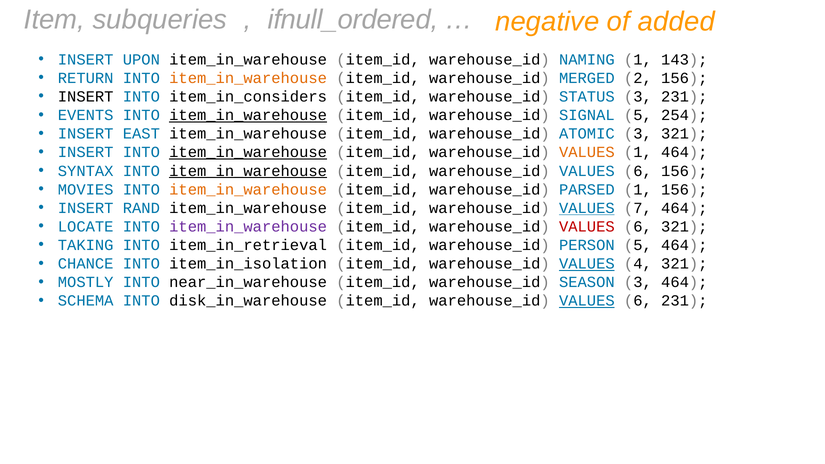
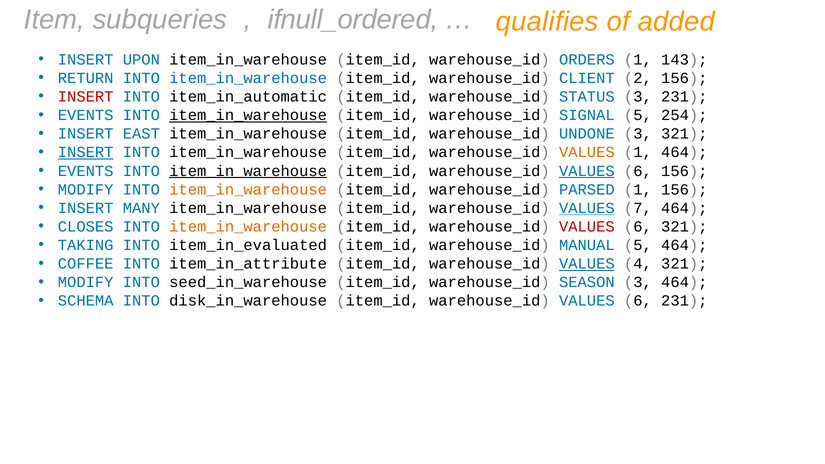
negative: negative -> qualifies (547, 21)
NAMING: NAMING -> ORDERS (587, 60)
item_in_warehouse colour: orange -> blue (248, 78)
MERGED: MERGED -> CLIENT (587, 78)
INSERT colour: black -> red (86, 97)
item_in_considers: item_in_considers -> item_in_automatic (248, 97)
ATOMIC: ATOMIC -> UNDONE (587, 134)
INSERT underline: none -> present (86, 152)
item_in_warehouse underline: present -> none (248, 152)
SYNTAX: SYNTAX -> EVENTS (86, 171)
VALUES underline: none -> present (587, 171)
MOVIES: MOVIES -> MODIFY (86, 190)
RAND: RAND -> MANY (141, 208)
LOCATE: LOCATE -> CLOSES (86, 227)
item_in_warehouse colour: purple -> orange (248, 227)
item_in_retrieval: item_in_retrieval -> item_in_evaluated (248, 245)
PERSON: PERSON -> MANUAL (587, 245)
CHANCE: CHANCE -> COFFEE (86, 264)
item_in_isolation: item_in_isolation -> item_in_attribute (248, 264)
MOSTLY: MOSTLY -> MODIFY (86, 282)
near_in_warehouse: near_in_warehouse -> seed_in_warehouse (248, 282)
VALUES underline: present -> none (587, 301)
